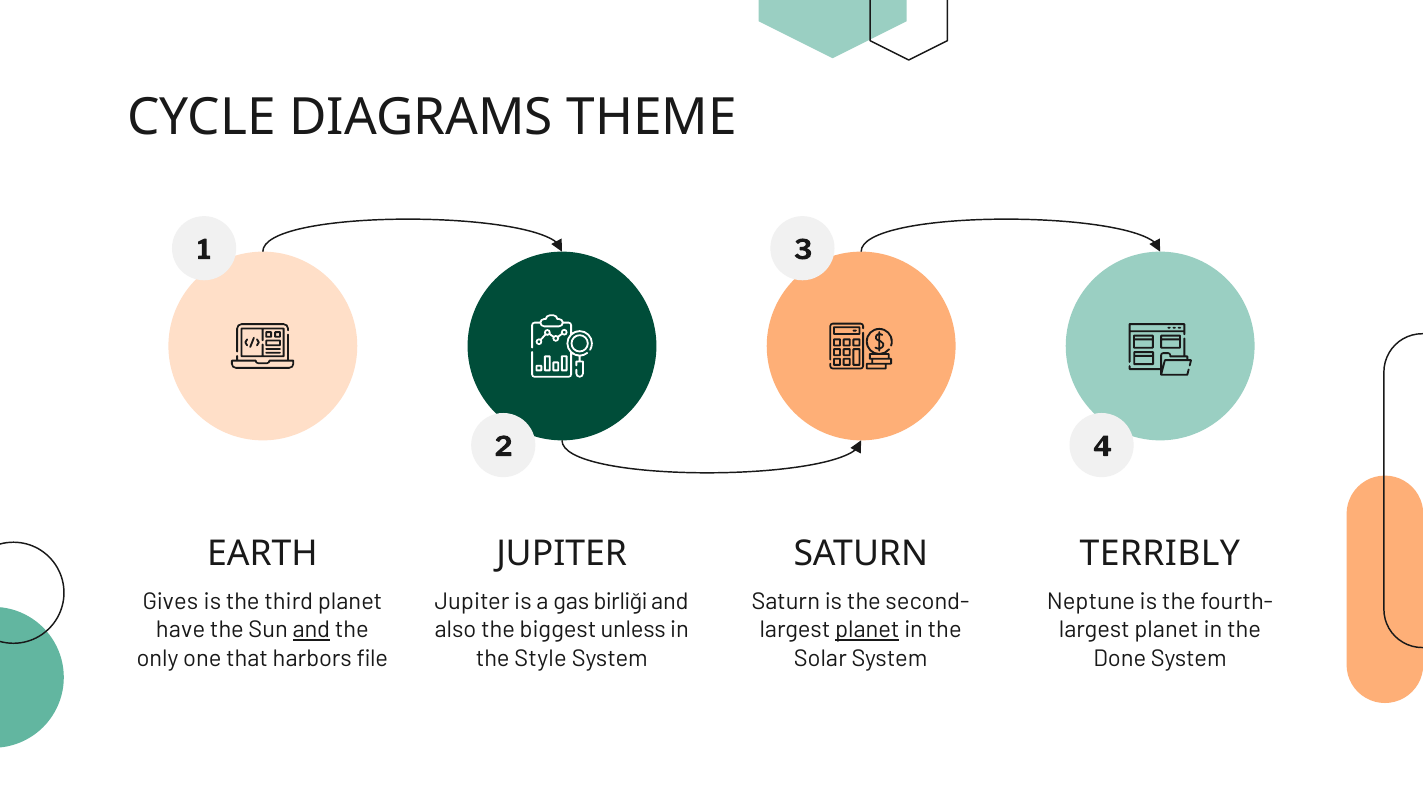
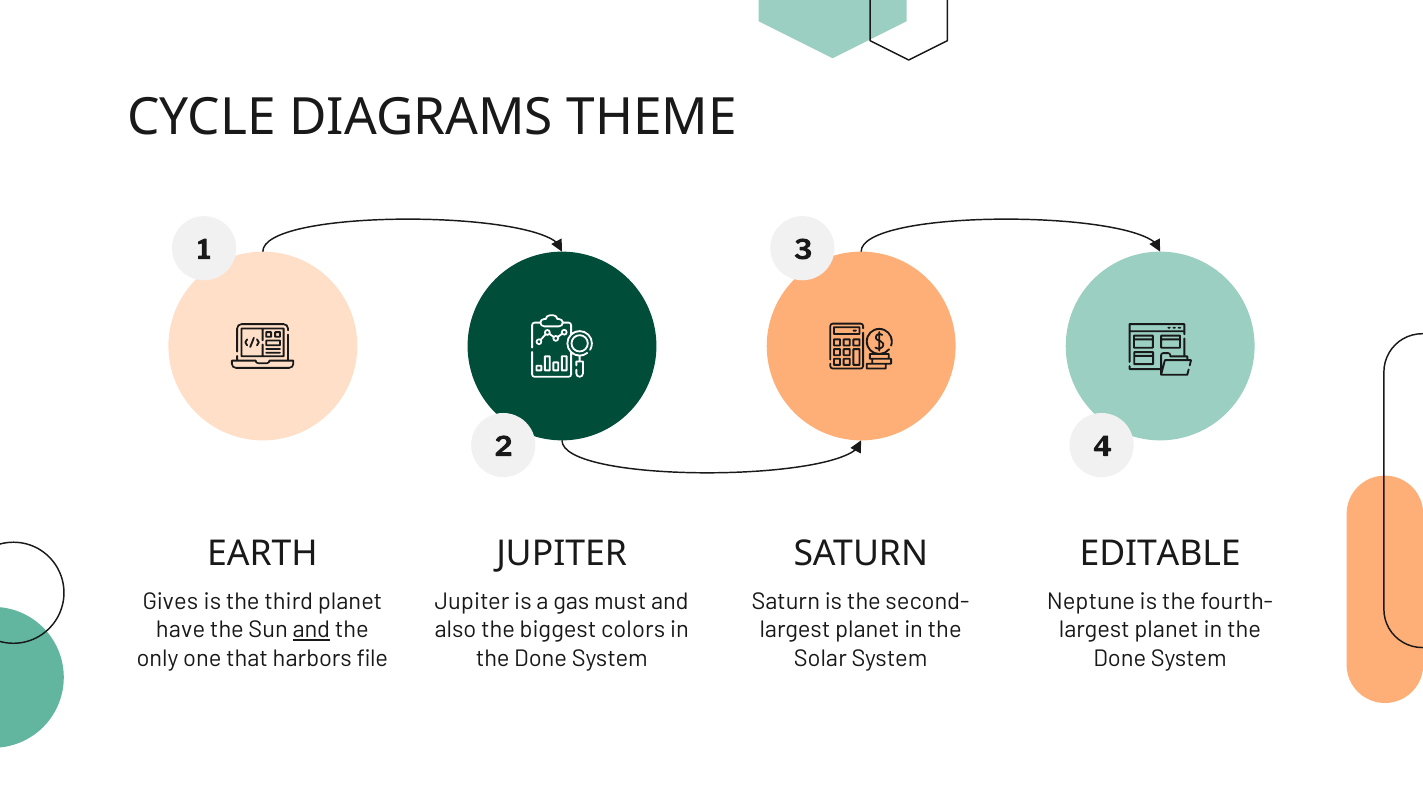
TERRIBLY: TERRIBLY -> EDITABLE (1160, 554)
birliği: birliği -> must (620, 602)
unless: unless -> colors (633, 630)
planet underline: present -> none (867, 630)
Style: Style -> Done (541, 659)
